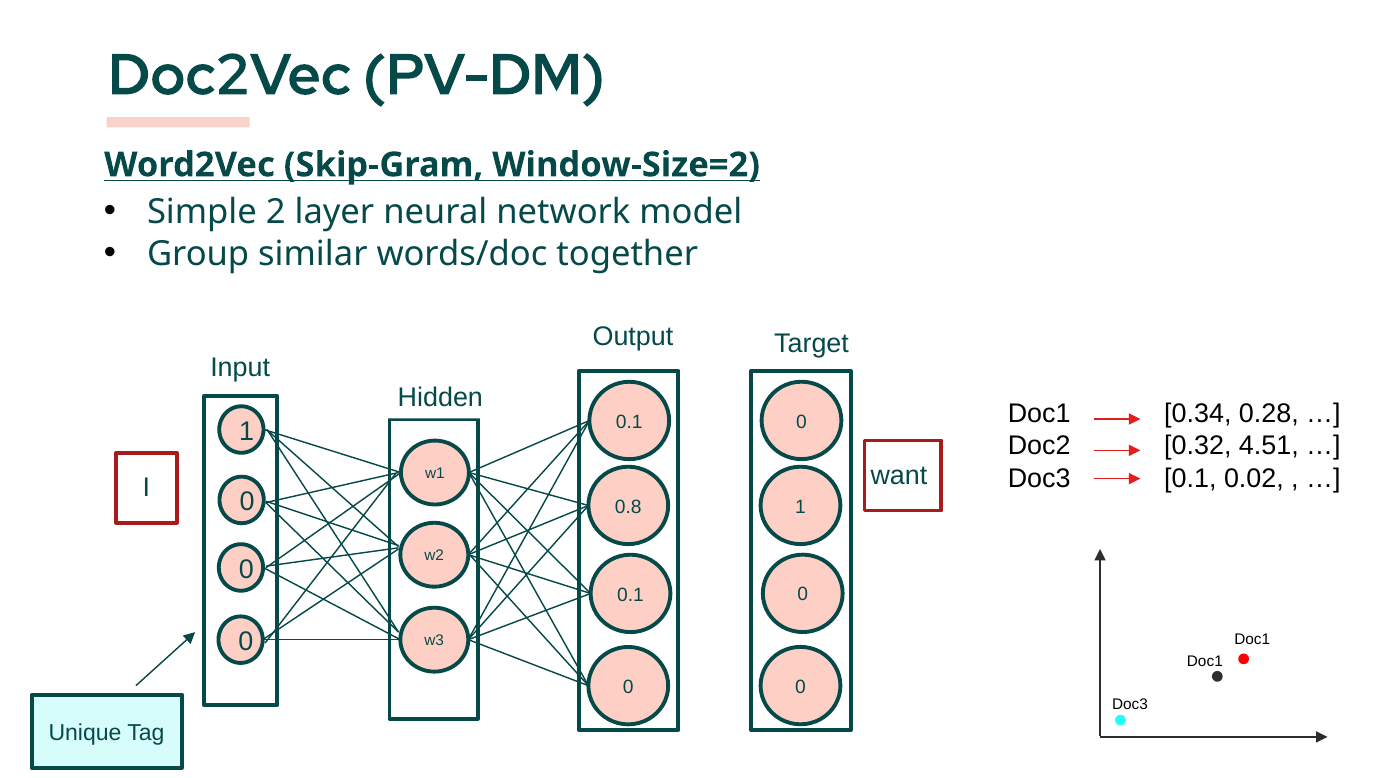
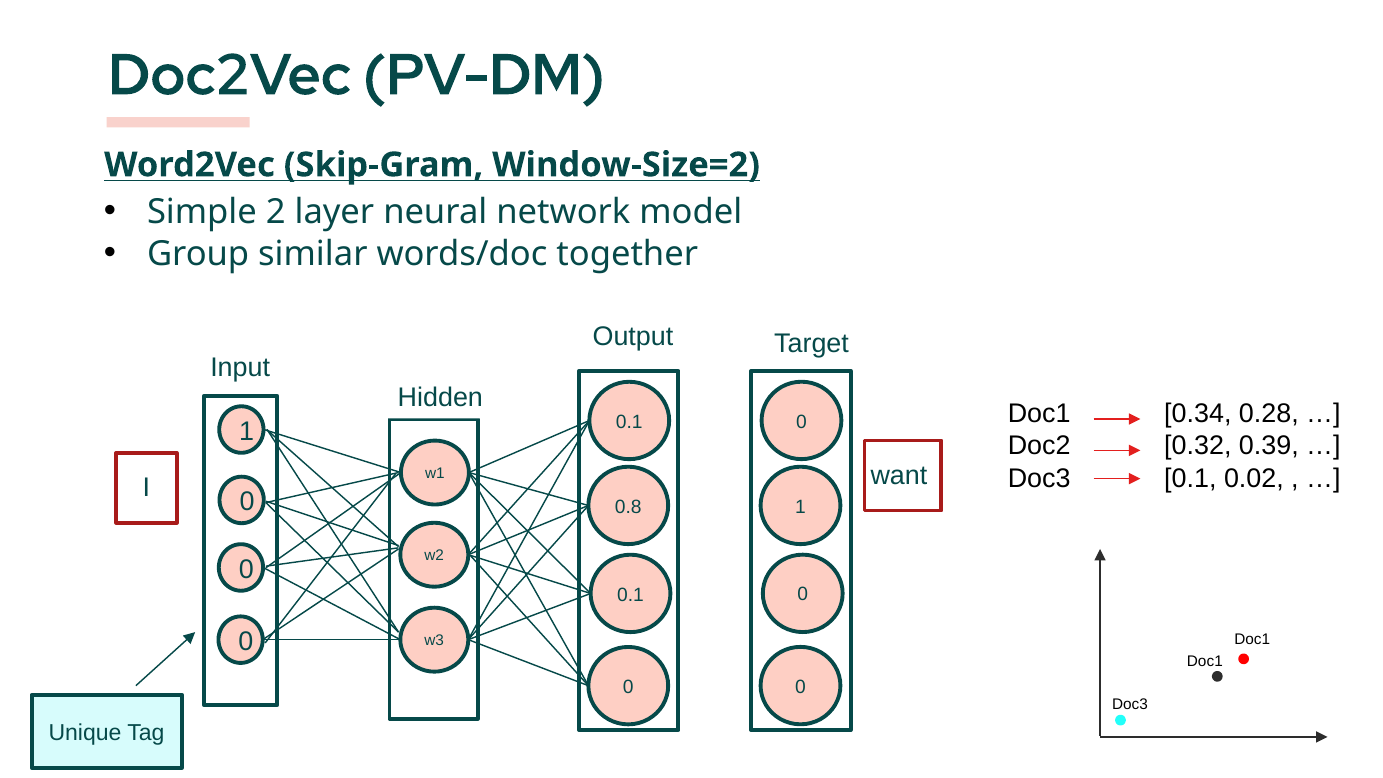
4.51: 4.51 -> 0.39 (1269, 446)
